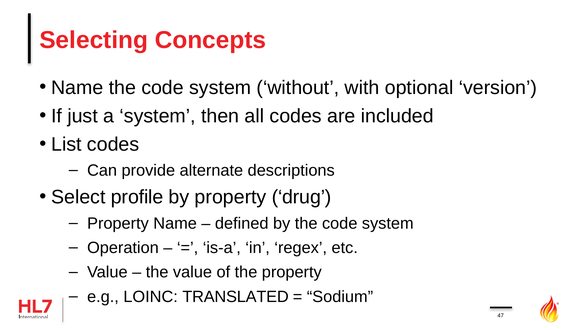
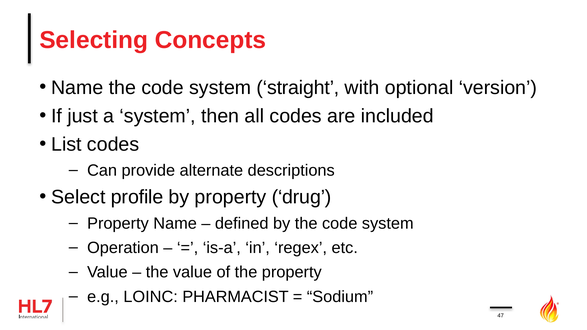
without: without -> straight (298, 88)
TRANSLATED: TRANSLATED -> PHARMACIST (235, 297)
